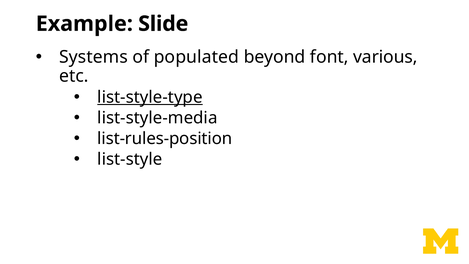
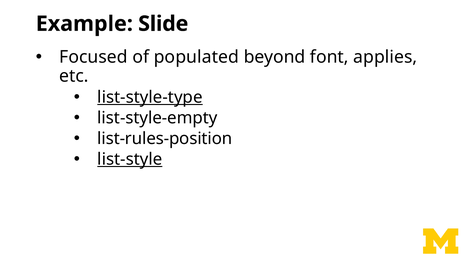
Systems: Systems -> Focused (93, 57)
various: various -> applies (385, 57)
list-style-media: list-style-media -> list-style-empty (157, 118)
list-style underline: none -> present (130, 159)
